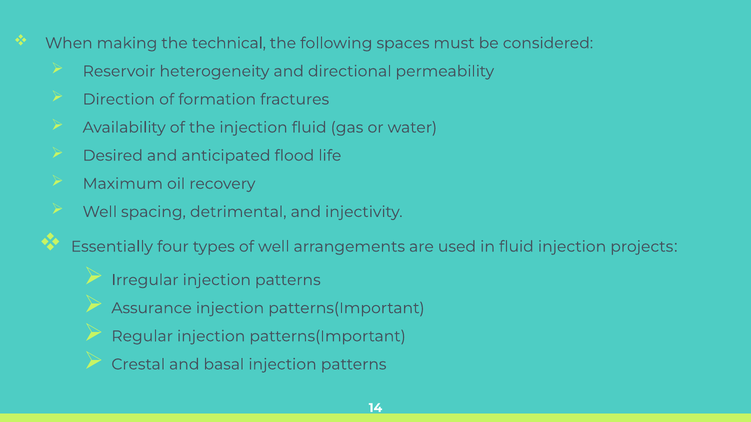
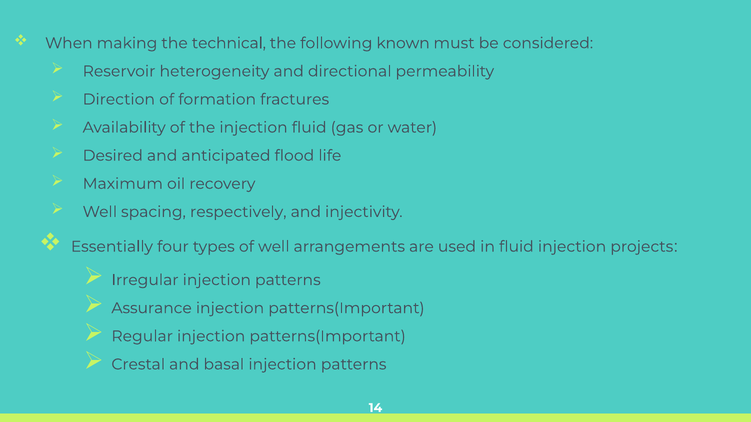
spaces: spaces -> known (403, 43)
detrimental: detrimental -> respectively (238, 212)
